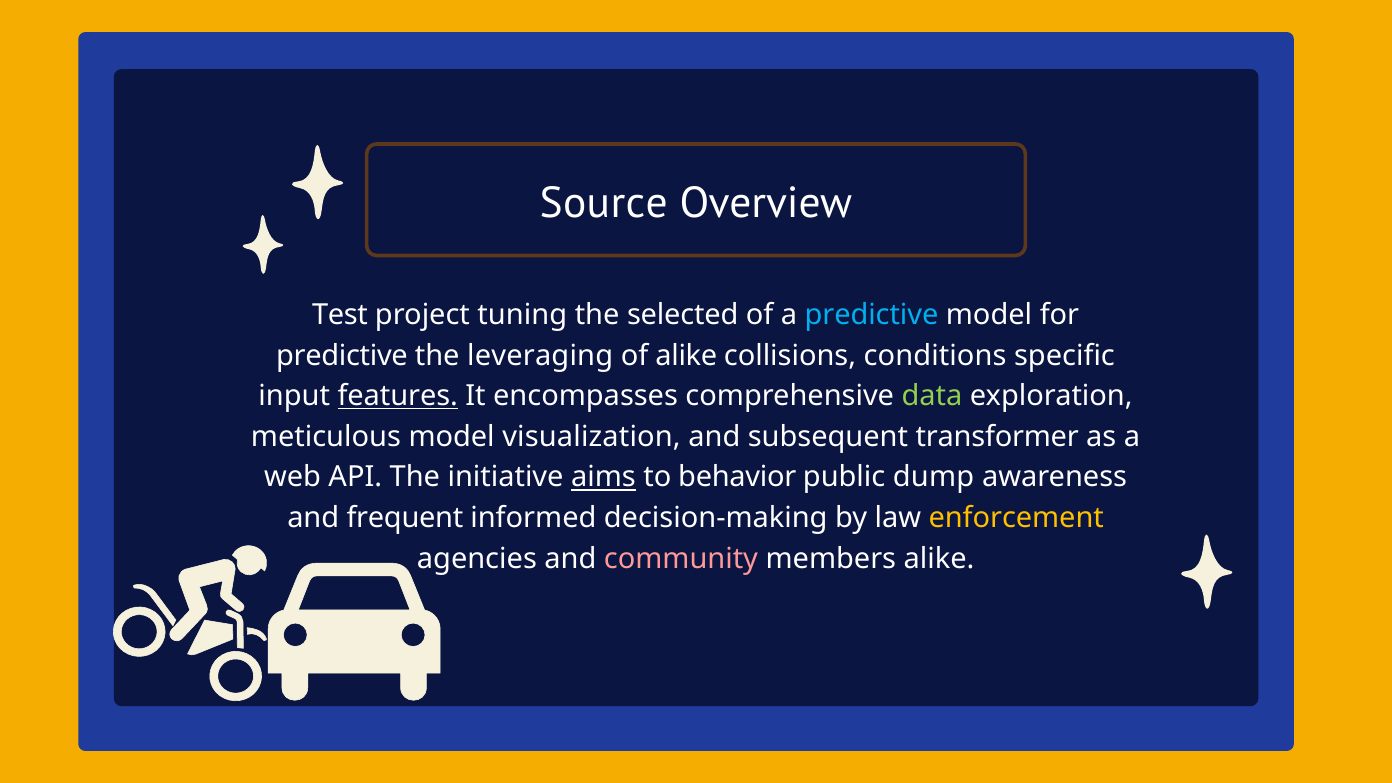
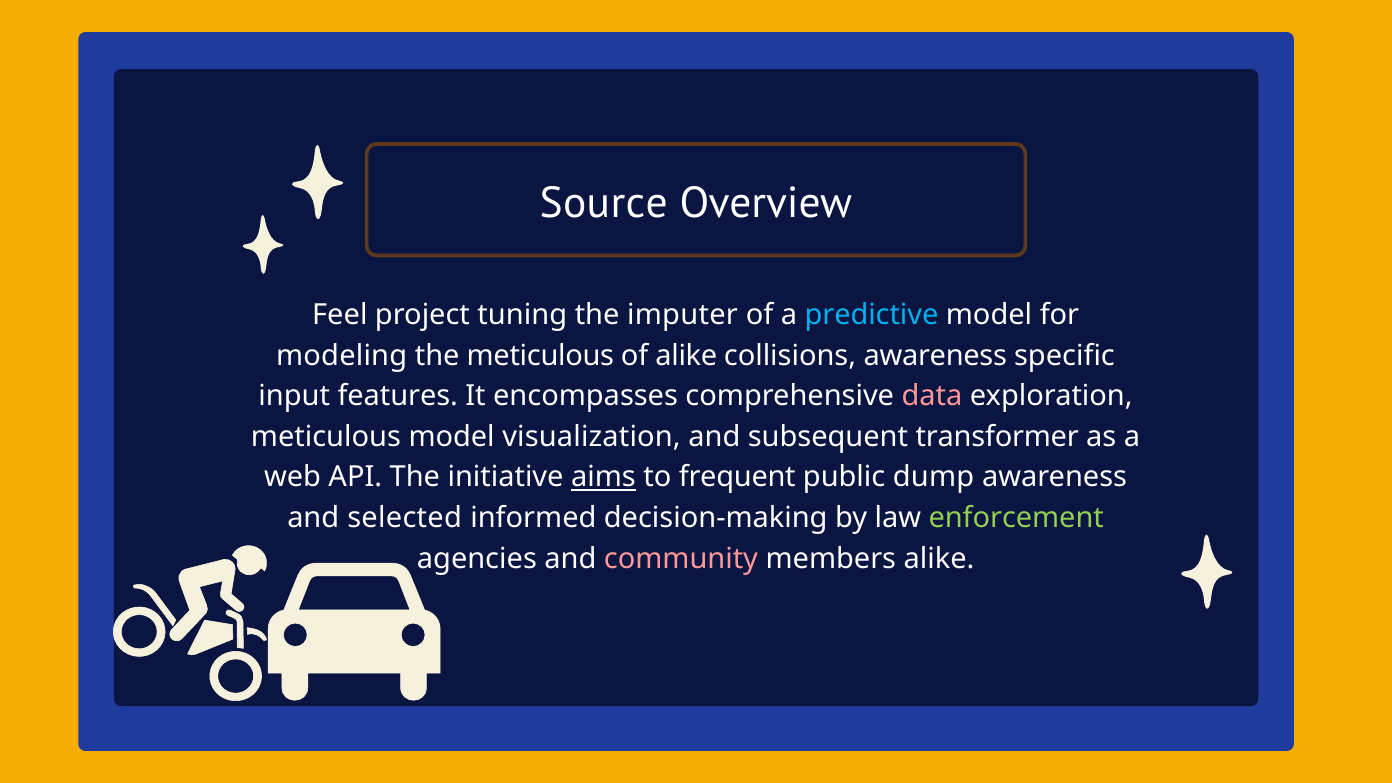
Test: Test -> Feel (340, 315)
selected: selected -> imputer (683, 315)
predictive: predictive -> modeling (342, 356)
the leveraging: leveraging -> meticulous (540, 356)
collisions conditions: conditions -> awareness (935, 356)
features underline: present -> none (398, 396)
data colour: light green -> pink (932, 396)
behavior: behavior -> frequent (737, 477)
frequent: frequent -> selected (405, 518)
enforcement colour: yellow -> light green (1016, 518)
